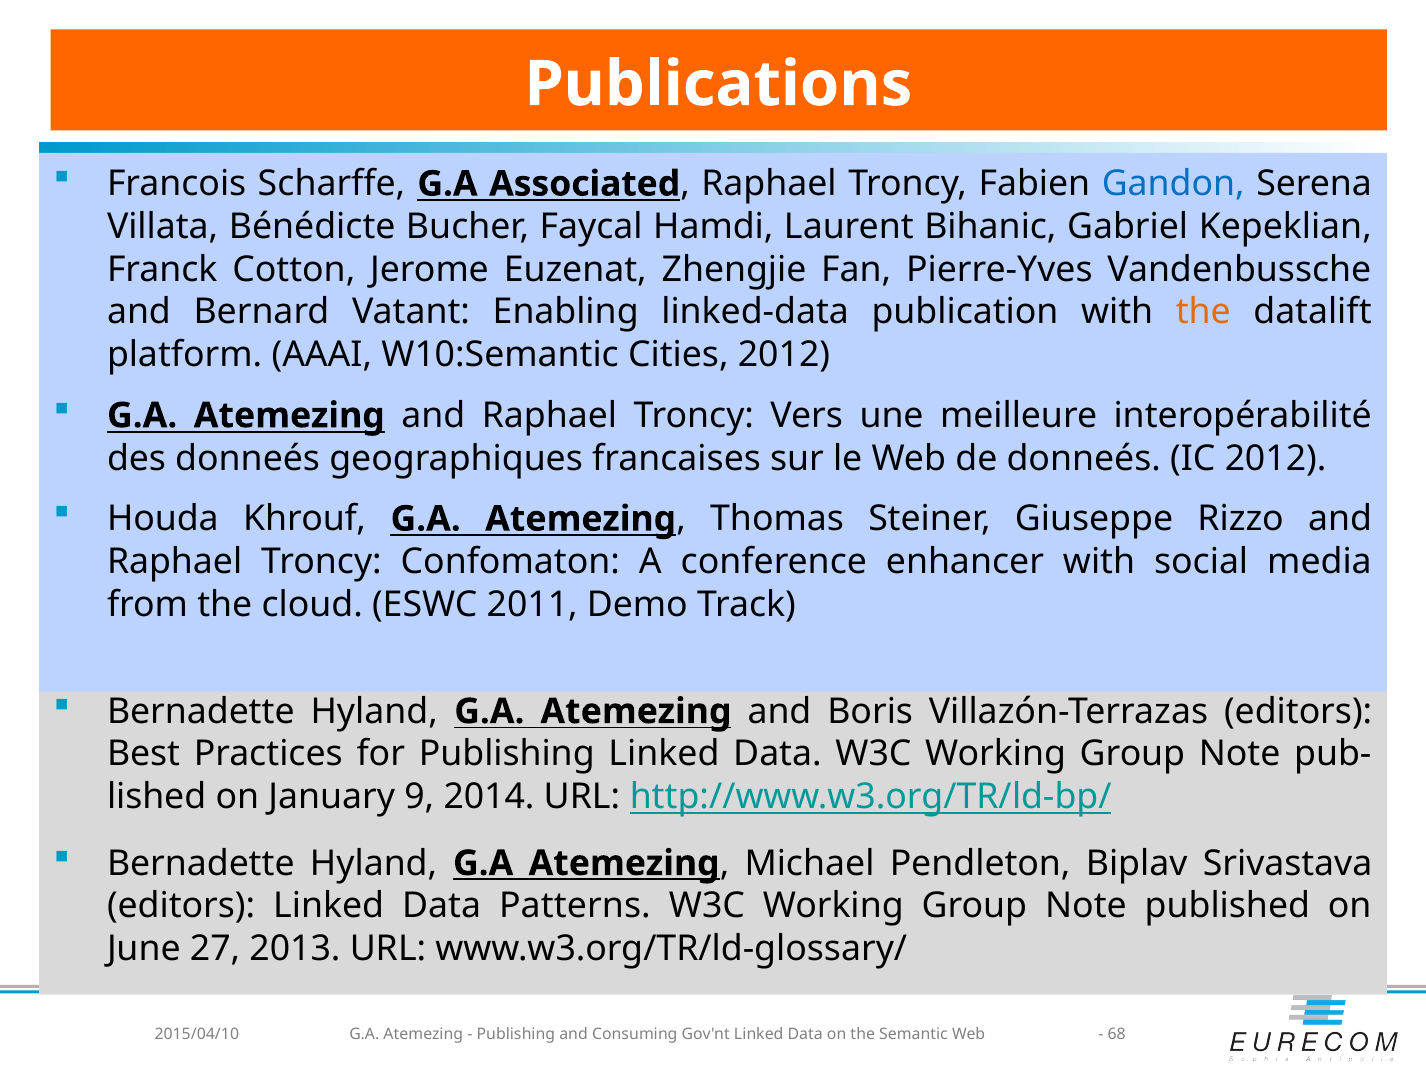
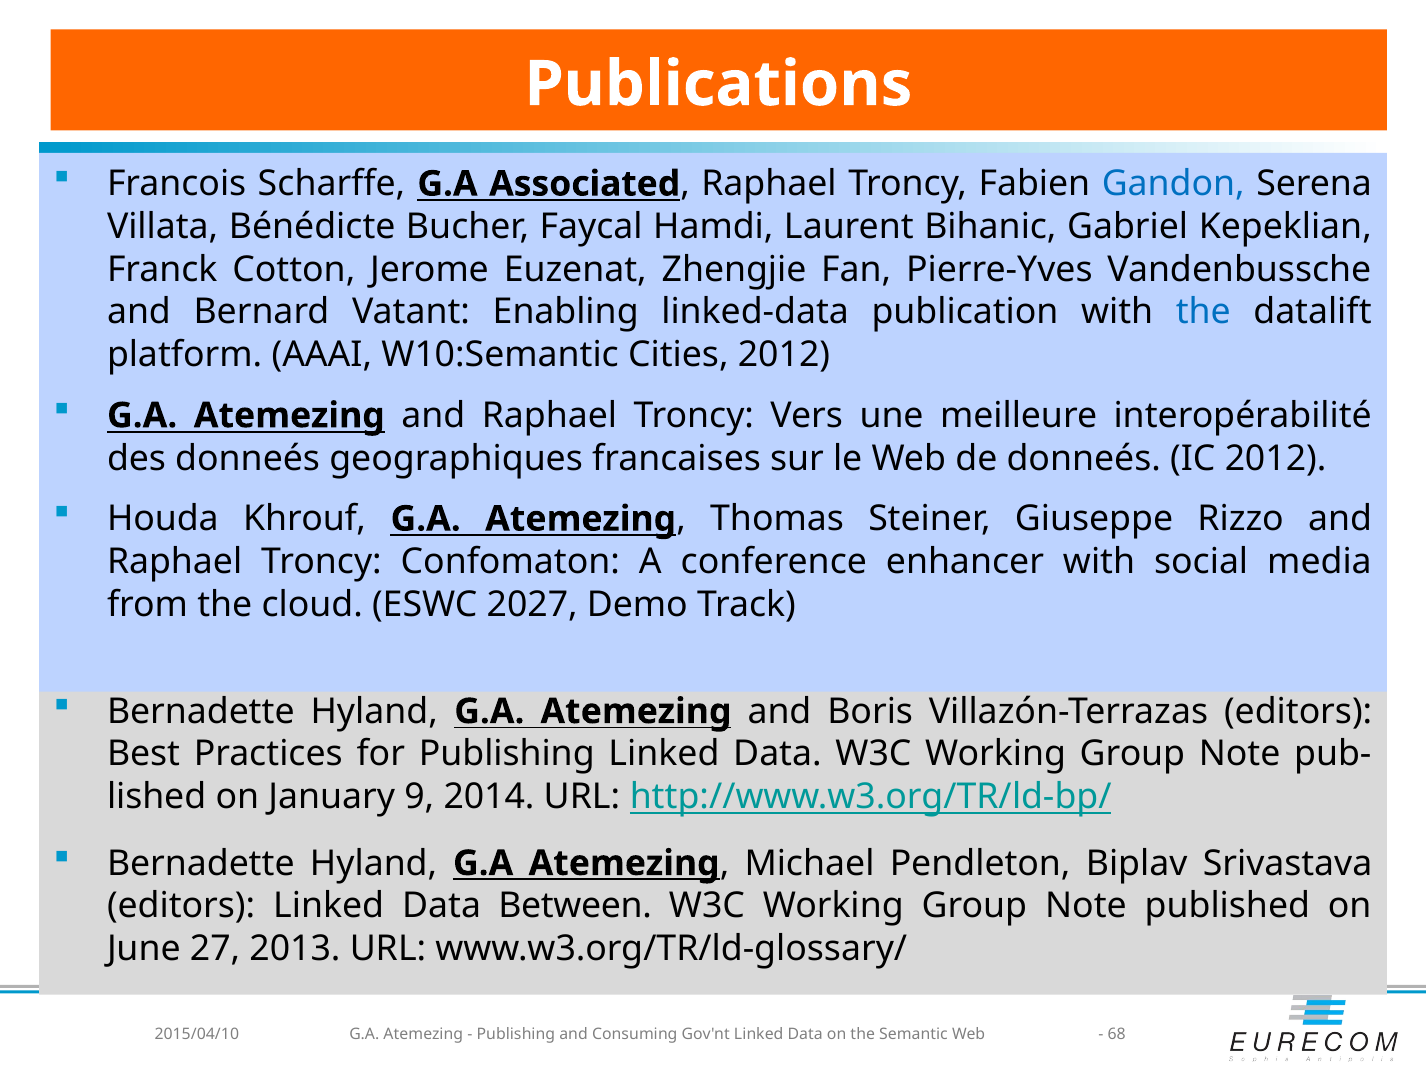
the colour: orange -> blue (1203, 312)
2011: 2011 -> 2027 (532, 605)
Patterns: Patterns -> Between (575, 906)
